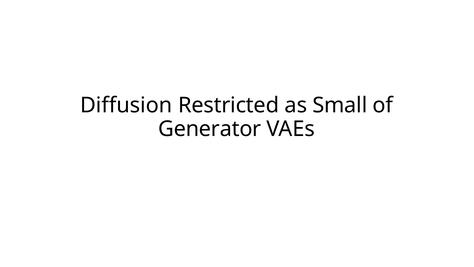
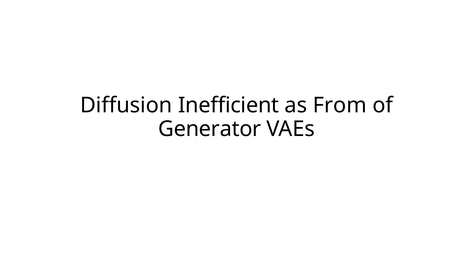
Restricted: Restricted -> Inefficient (229, 105)
Small: Small -> From (340, 105)
